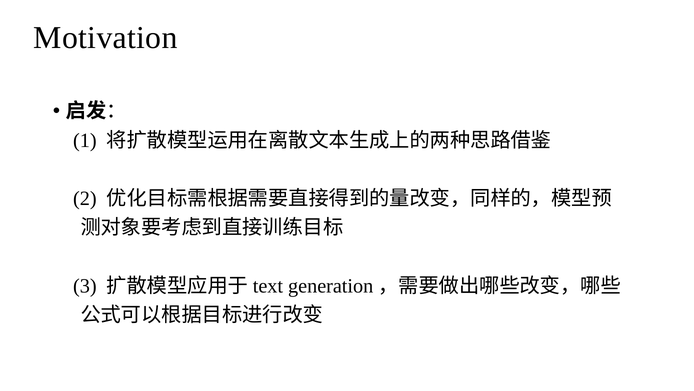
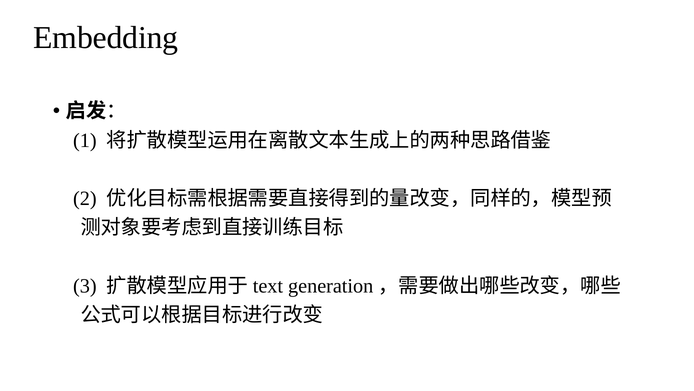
Motivation: Motivation -> Embedding (106, 38)
